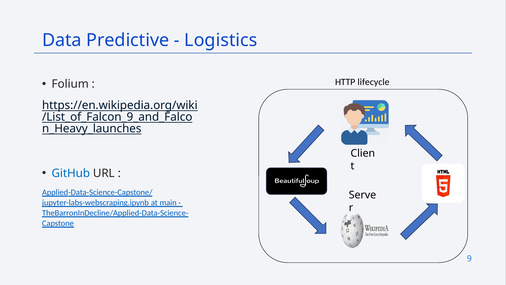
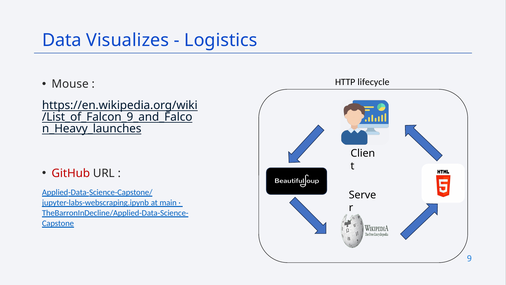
Predictive: Predictive -> Visualizes (128, 40)
Folium: Folium -> Mouse (70, 84)
GitHub colour: blue -> red (71, 173)
